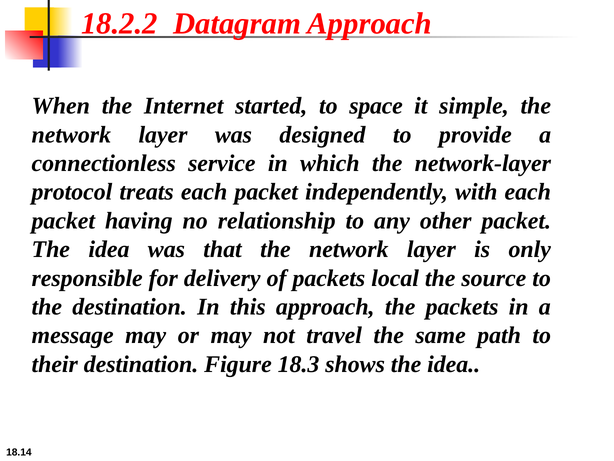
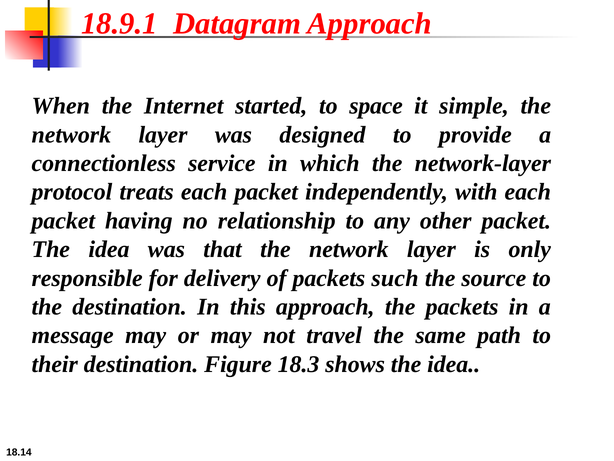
18.2.2: 18.2.2 -> 18.9.1 (119, 24)
local: local -> such (395, 278)
